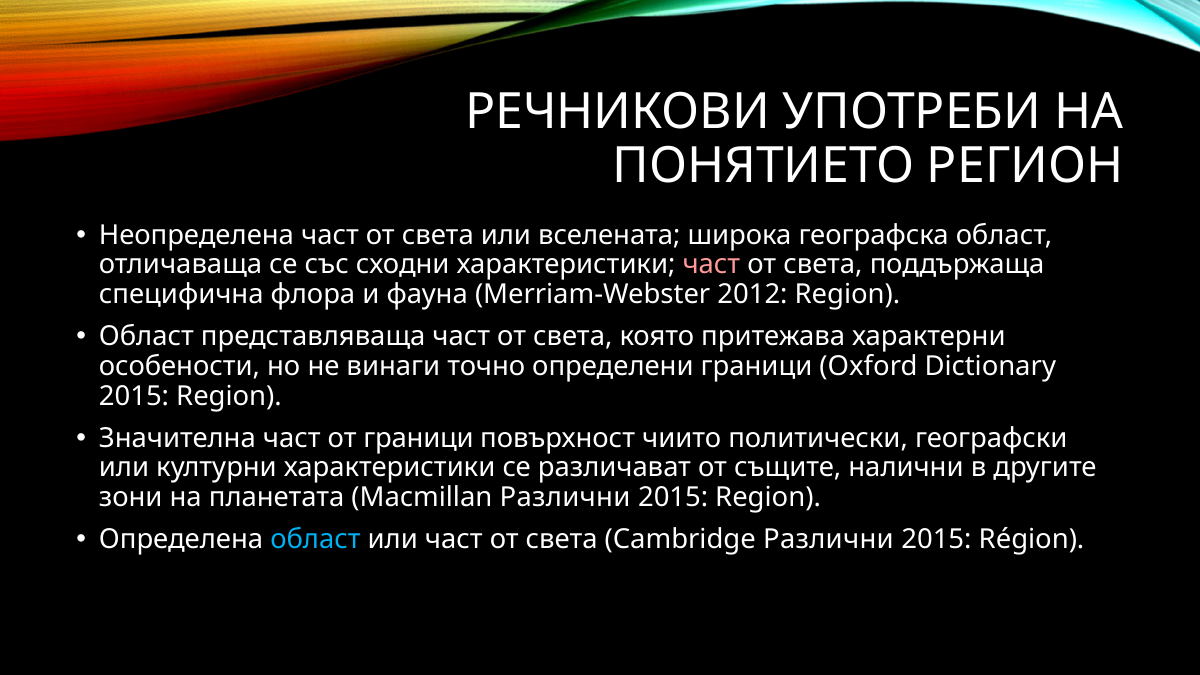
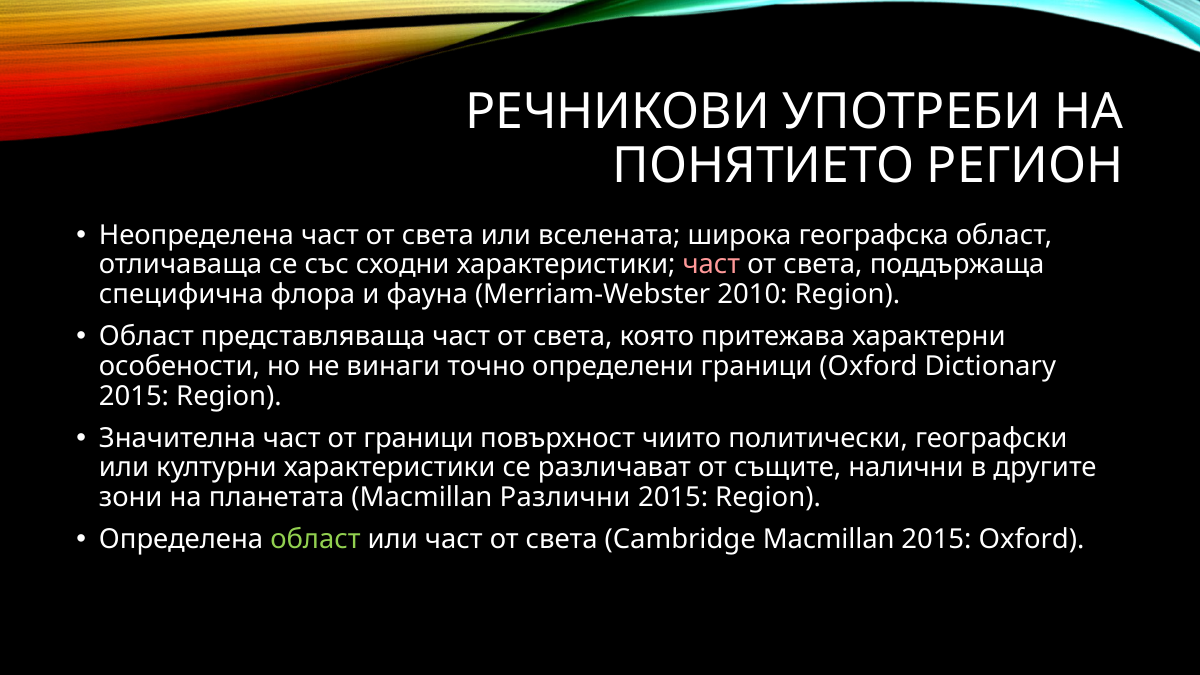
2012: 2012 -> 2010 (752, 294)
област colour: light blue -> light green (315, 540)
Cambridge Различни: Различни -> Macmillan (829, 540)
2015 Région: Région -> Oxford (1032, 540)
